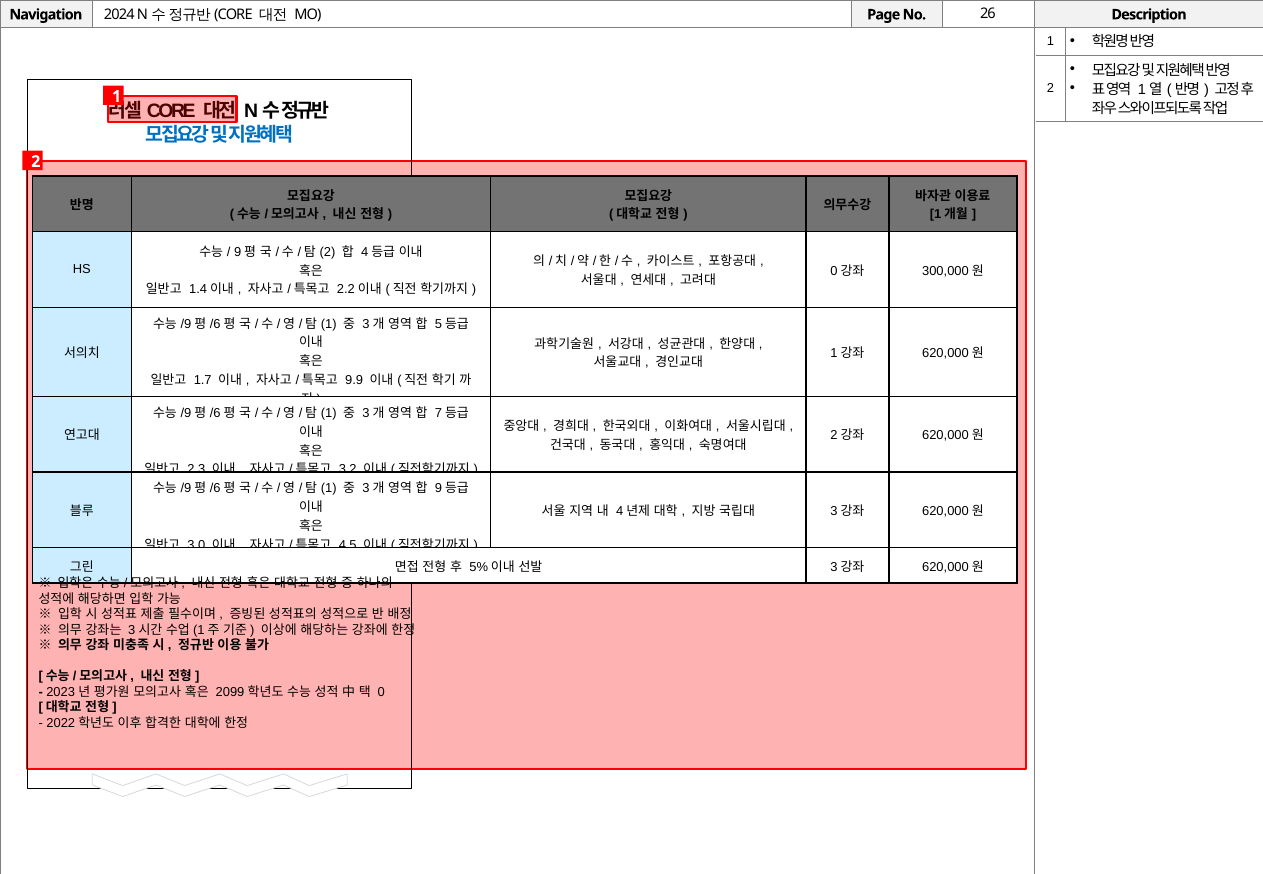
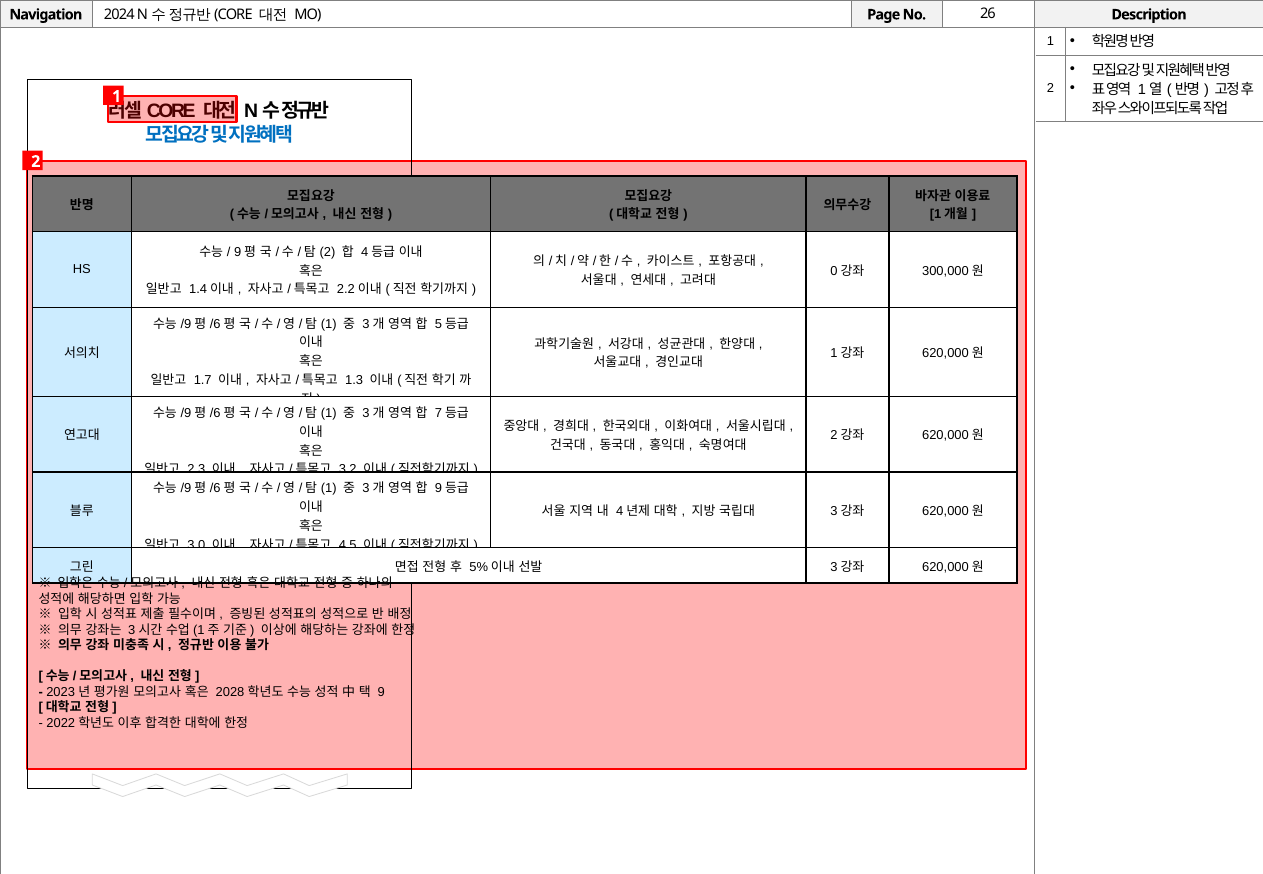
9.9: 9.9 -> 1.3 (354, 381)
2099: 2099 -> 2028 (230, 692)
0: 0 -> 9 (381, 692)
